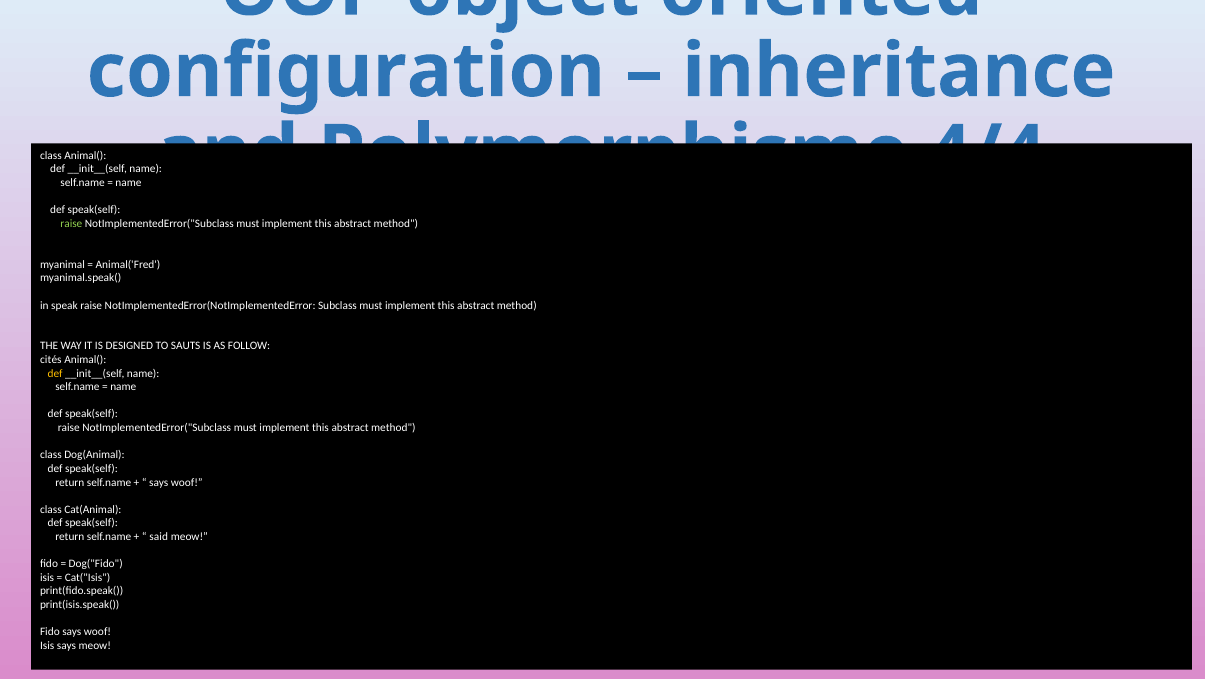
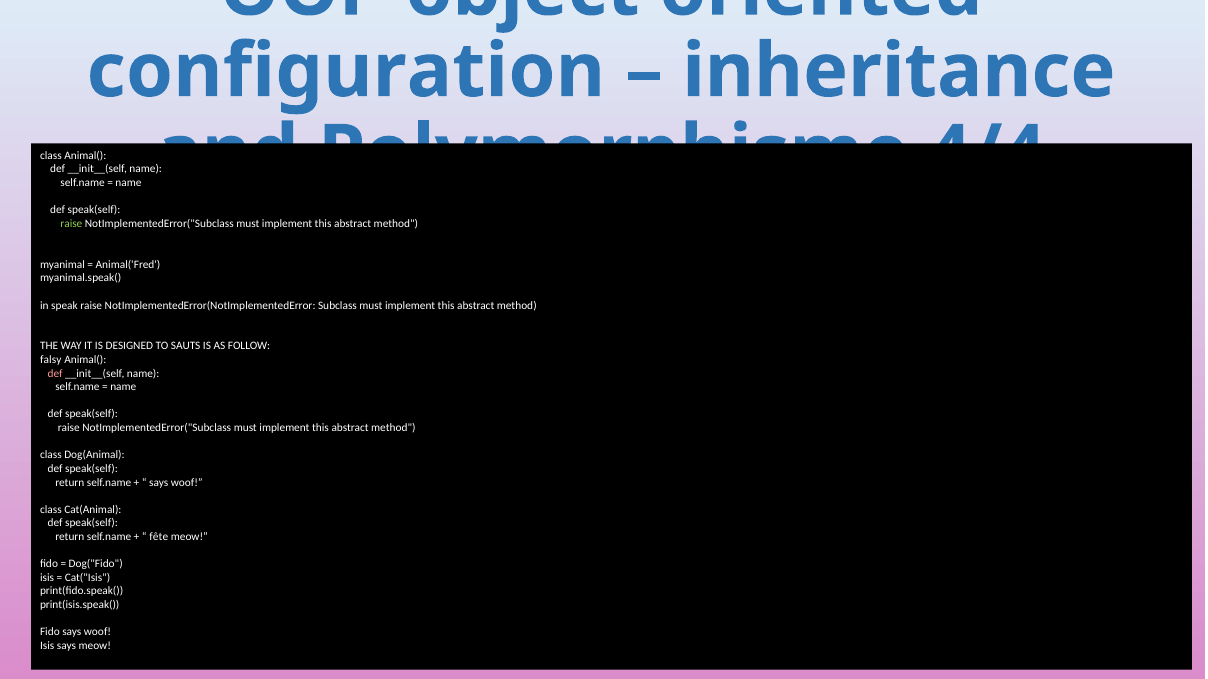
cités: cités -> falsy (51, 360)
def colour: yellow -> pink (55, 374)
said: said -> fête (159, 537)
